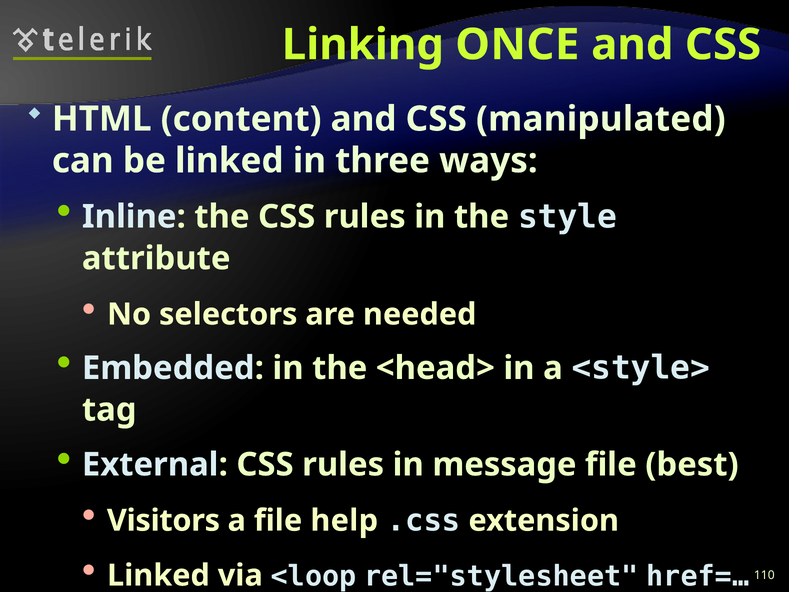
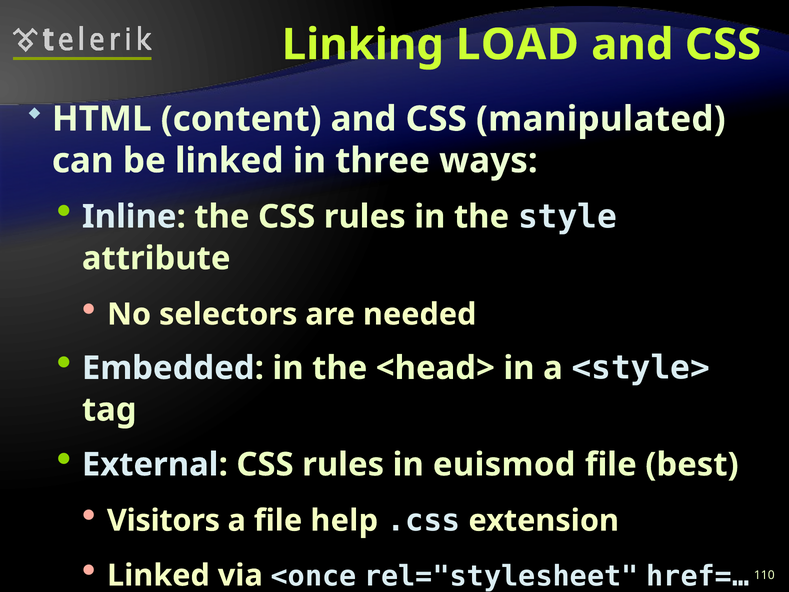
ONCE: ONCE -> LOAD (517, 45)
message: message -> euismod (504, 464)
<loop: <loop -> <once (314, 576)
